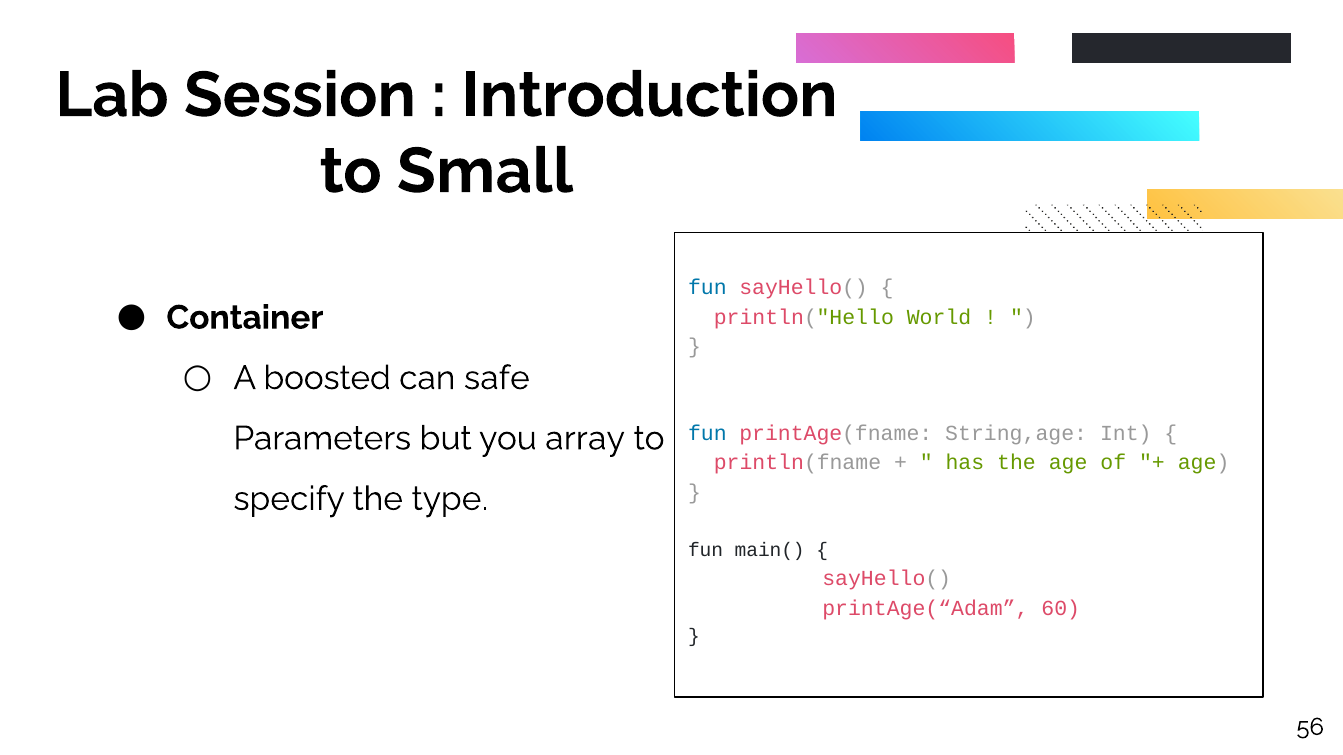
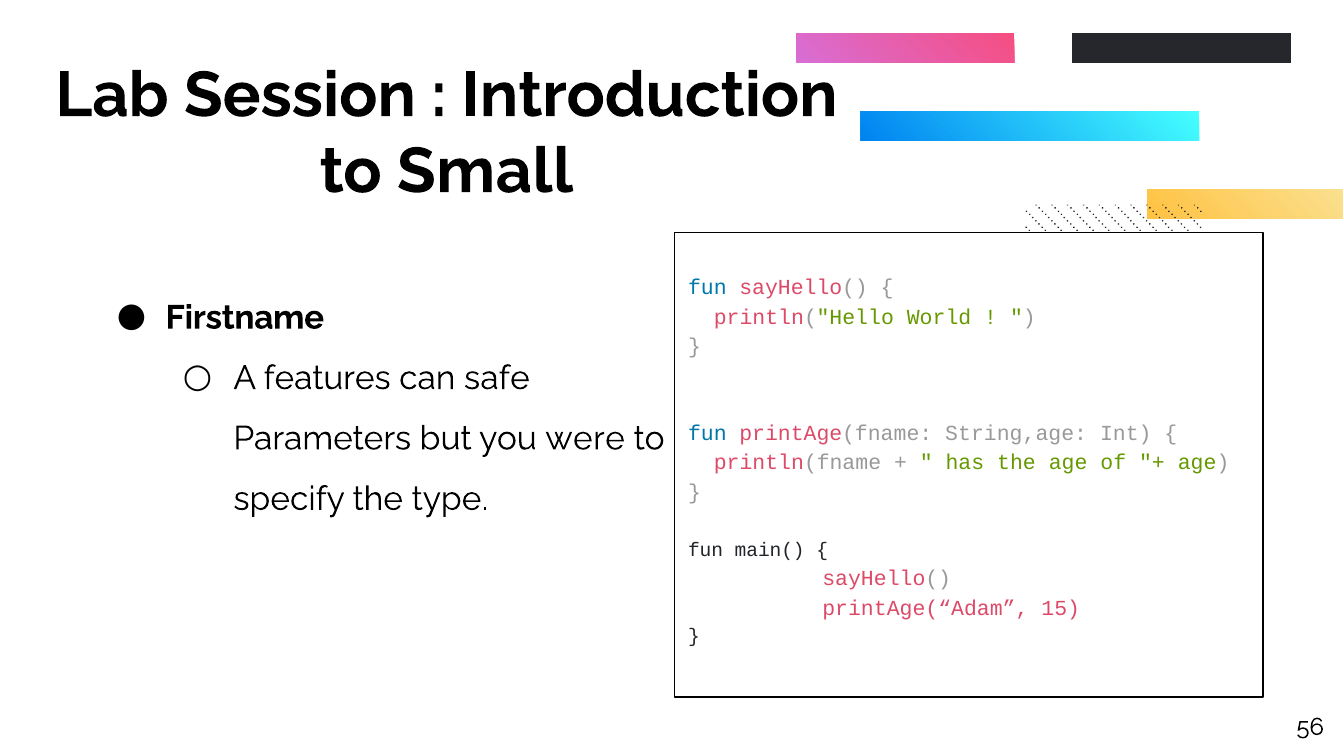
Container: Container -> Firstname (245, 318)
boosted: boosted -> features (327, 378)
array: array -> were (585, 439)
60: 60 -> 15 (1061, 609)
